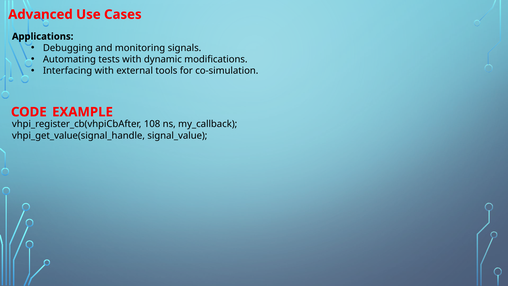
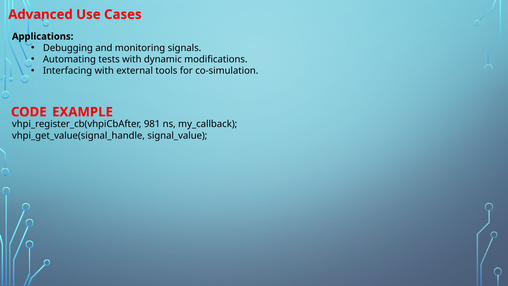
108: 108 -> 981 (152, 124)
